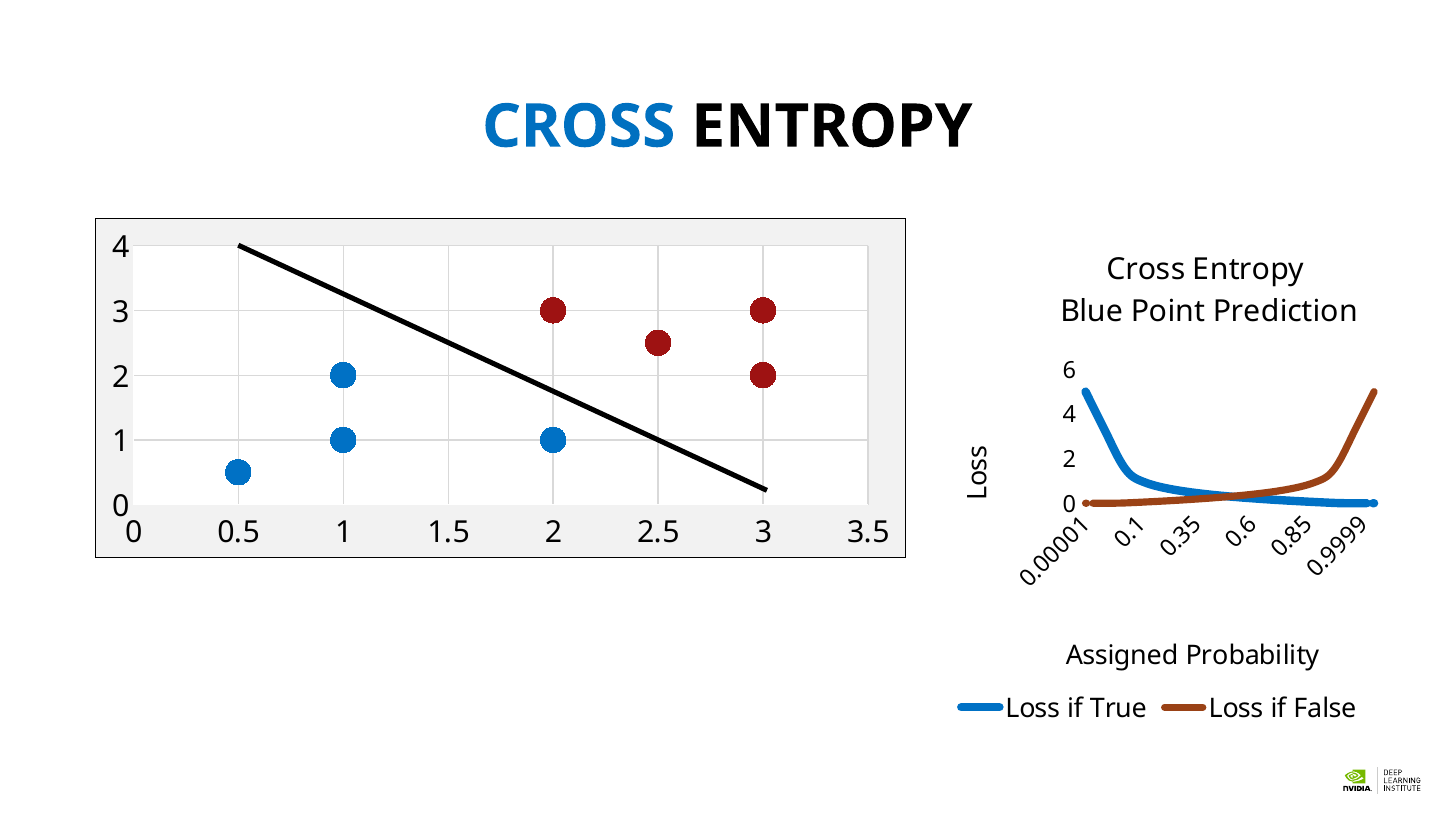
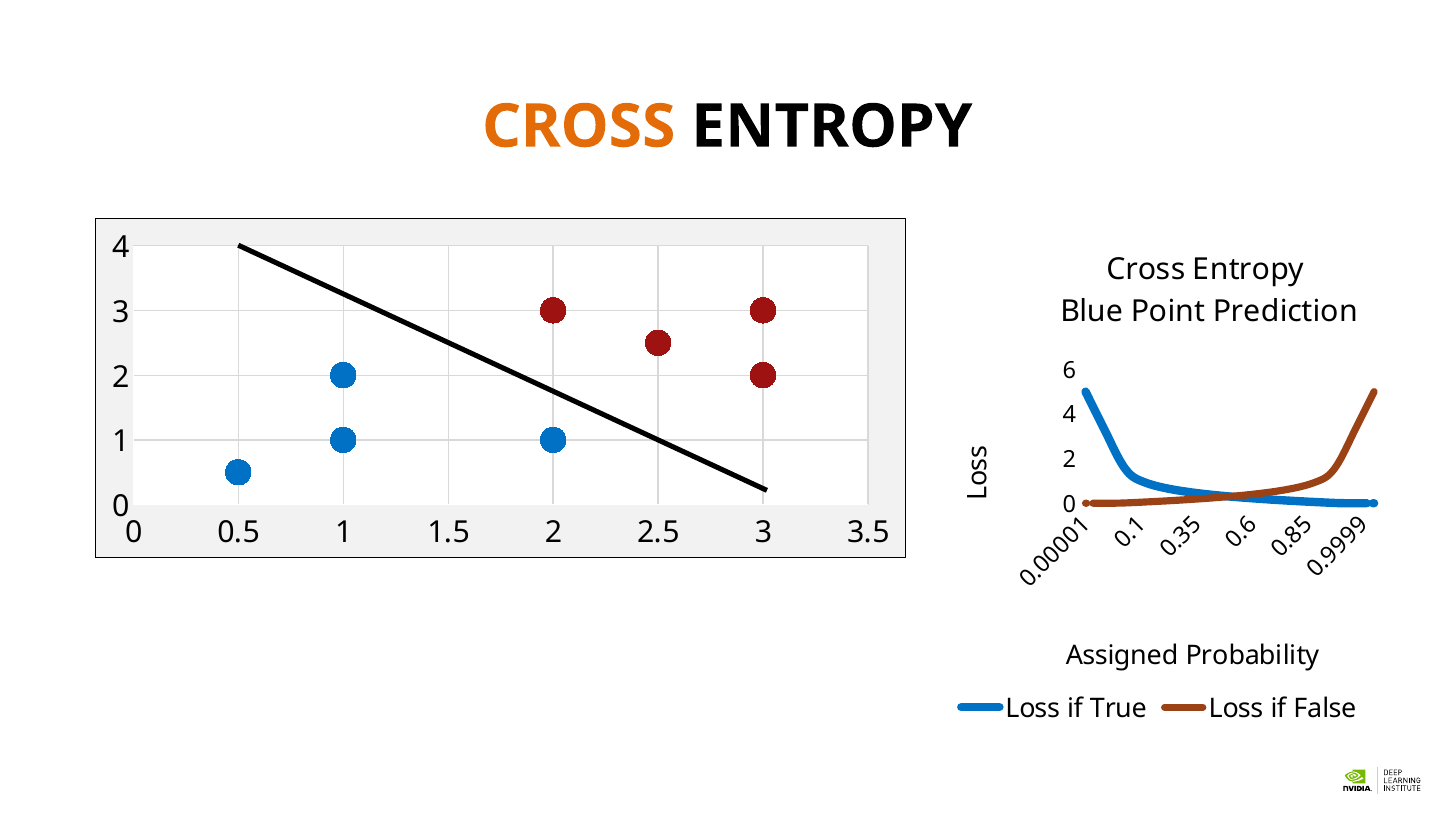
CROSS colour: blue -> orange (579, 127)
